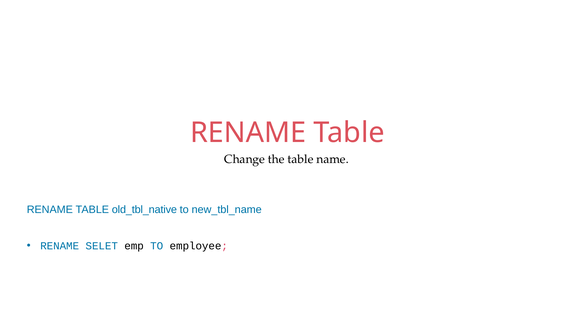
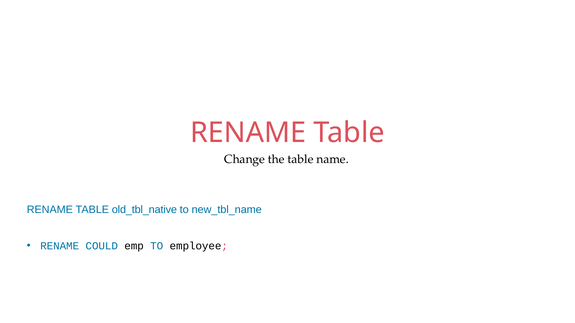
SELET: SELET -> COULD (102, 246)
